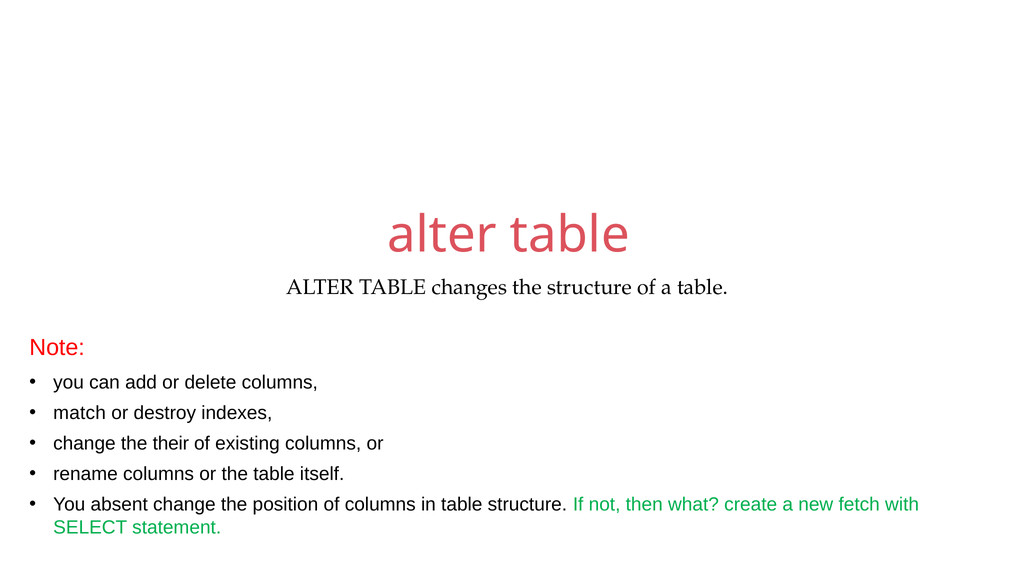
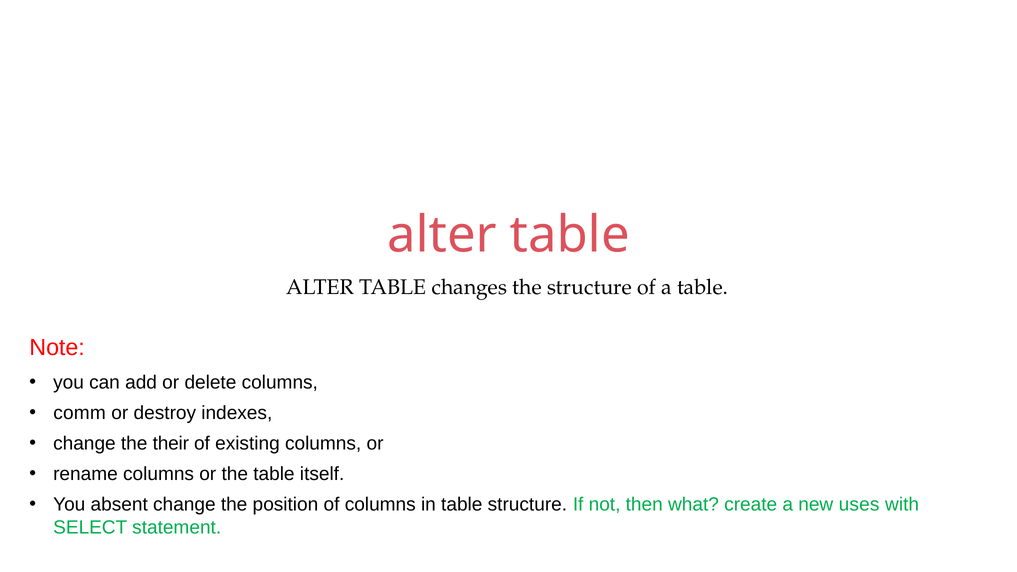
match: match -> comm (80, 413)
fetch: fetch -> uses (859, 505)
